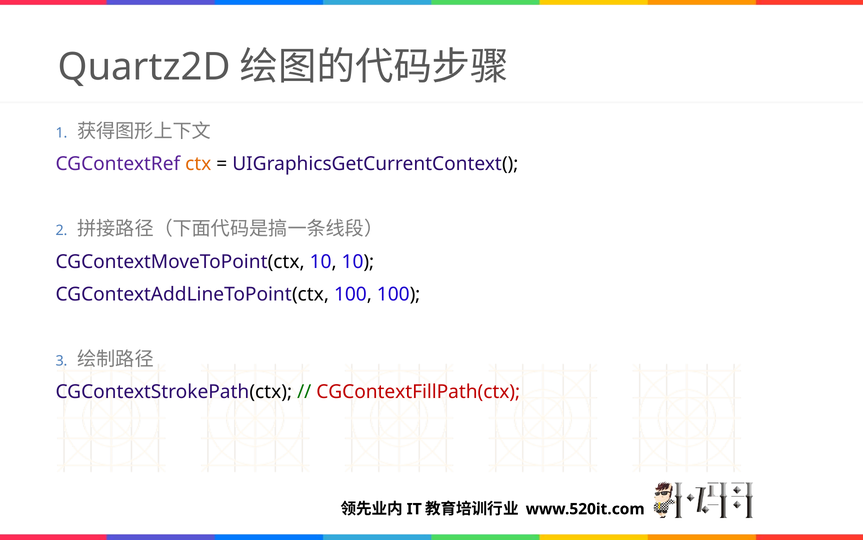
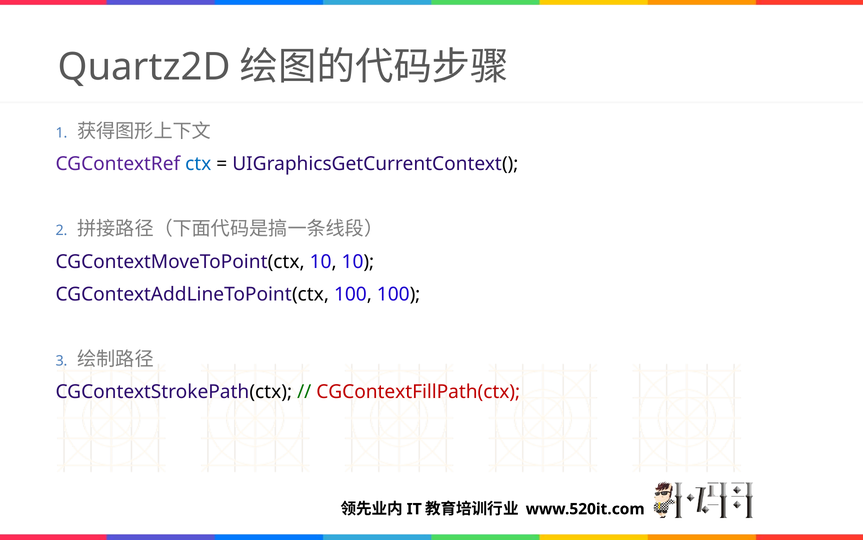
ctx colour: orange -> blue (198, 164)
